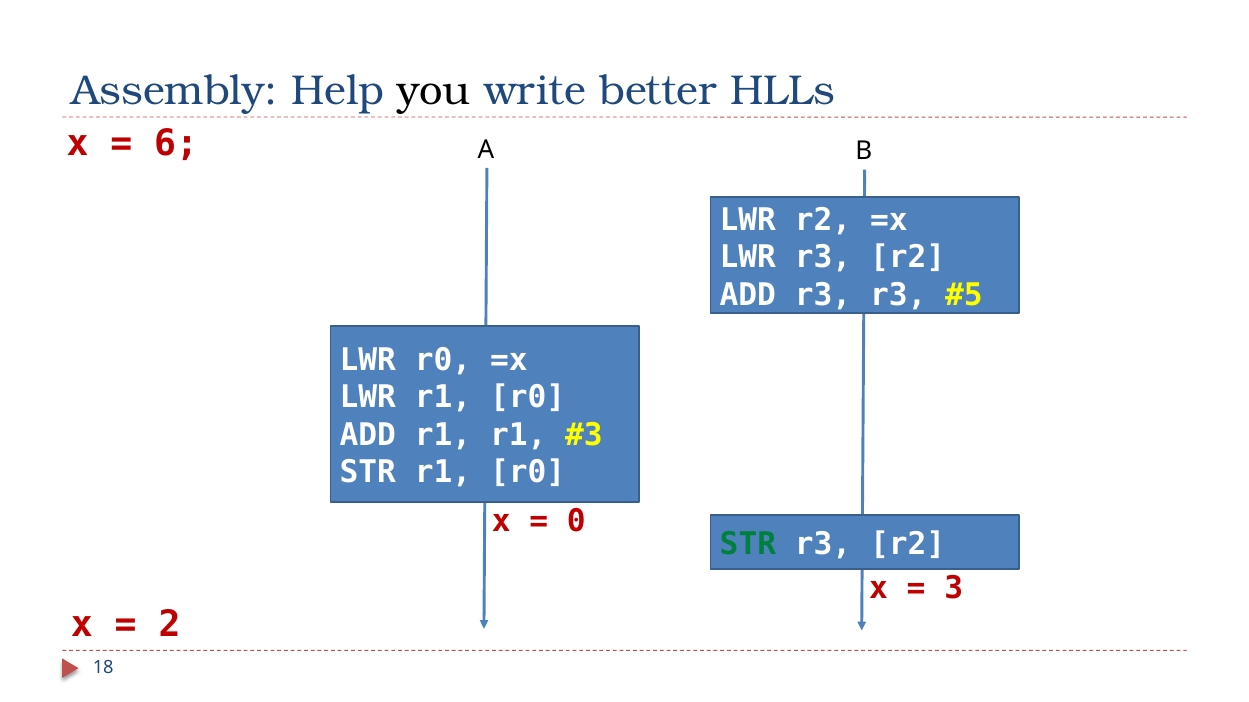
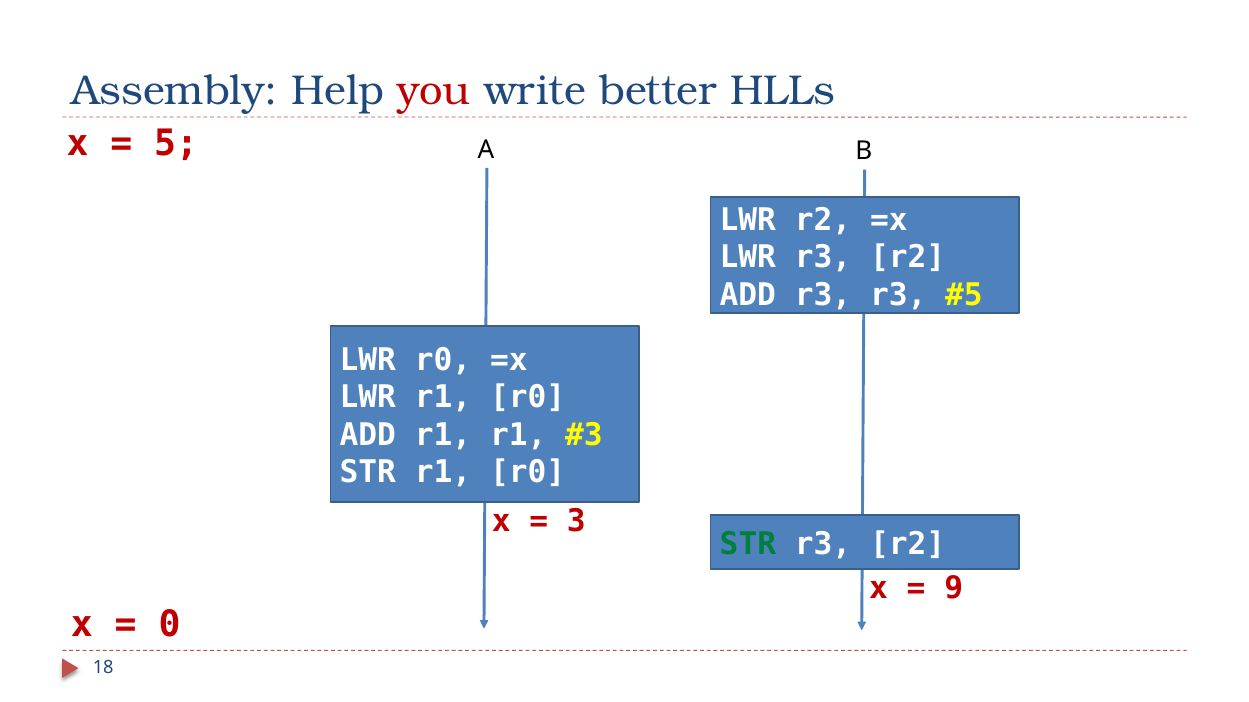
you colour: black -> red (435, 90)
6: 6 -> 5 (176, 144)
0: 0 -> 3 (576, 522)
3: 3 -> 9 (954, 589)
2: 2 -> 0 (169, 625)
